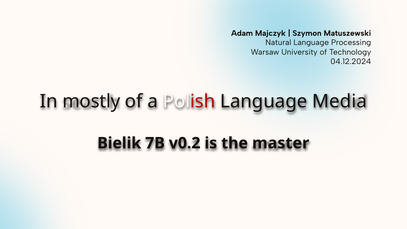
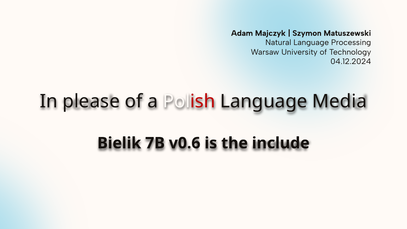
mostly: mostly -> please (91, 101)
v0.2: v0.2 -> v0.6 (185, 143)
master: master -> include (281, 143)
